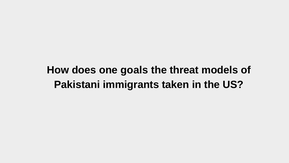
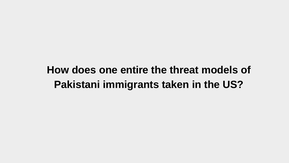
goals: goals -> entire (134, 70)
